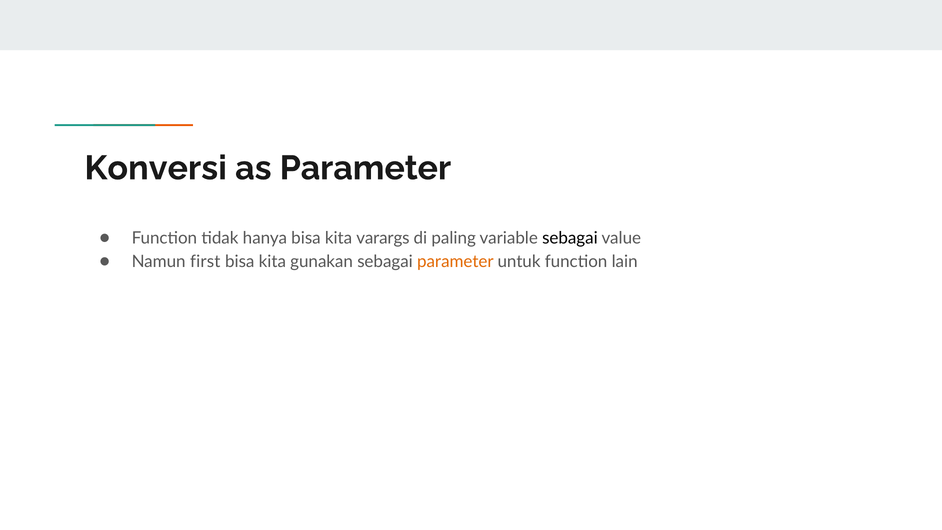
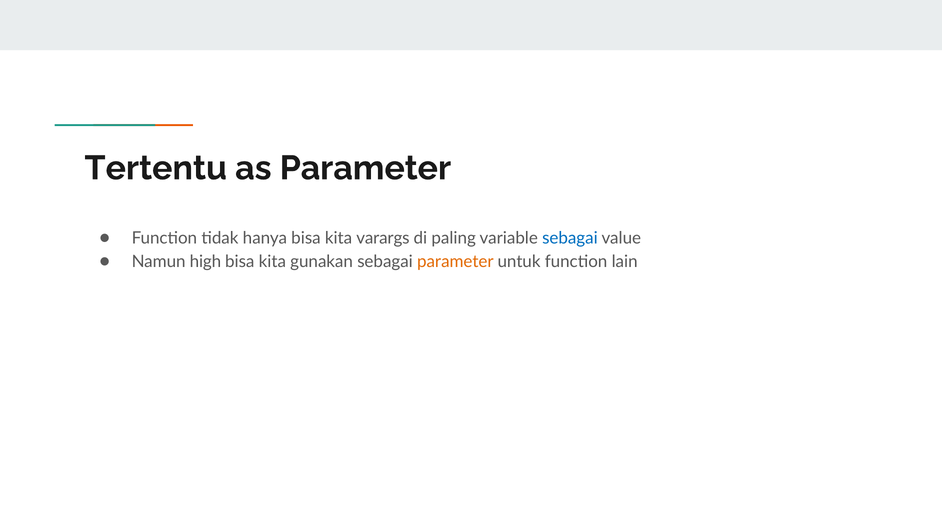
Konversi: Konversi -> Tertentu (156, 168)
sebagai colour: black -> blue (570, 238)
first: first -> high (205, 262)
